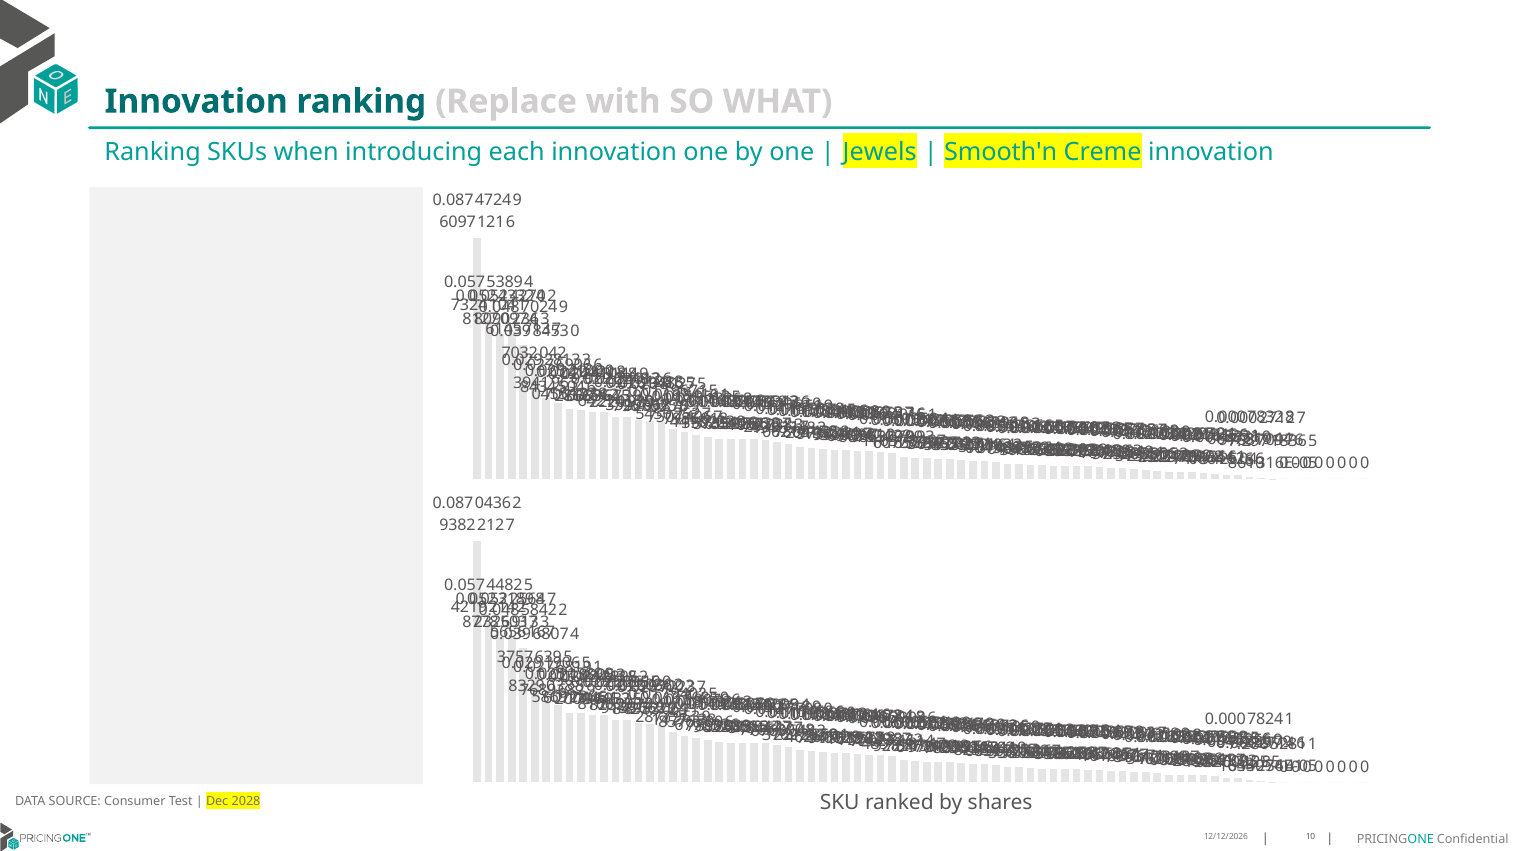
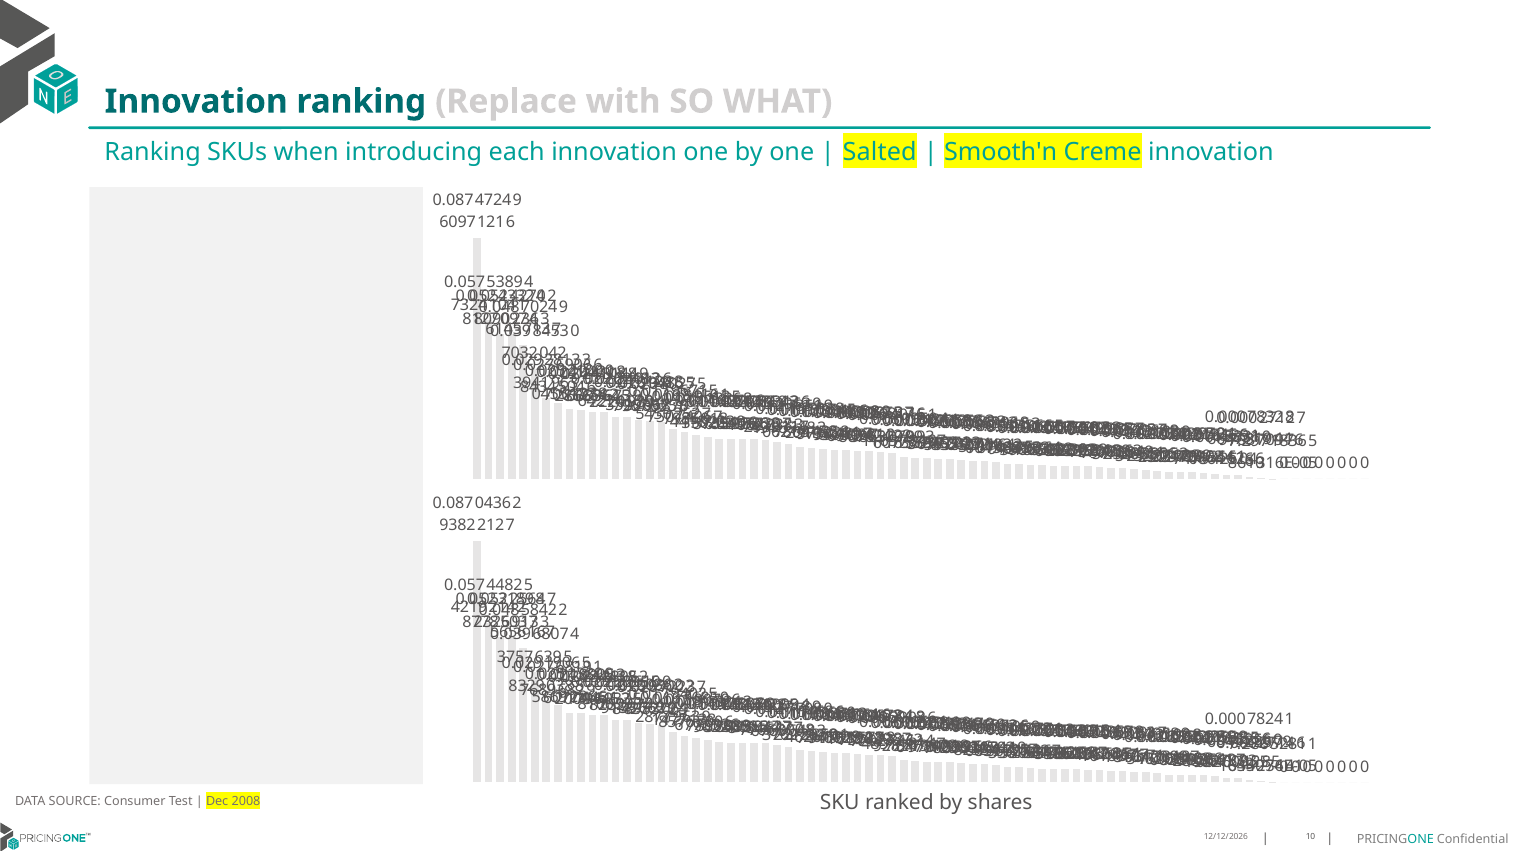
Jewels: Jewels -> Salted (880, 152)
2028: 2028 -> 2008 (246, 802)
